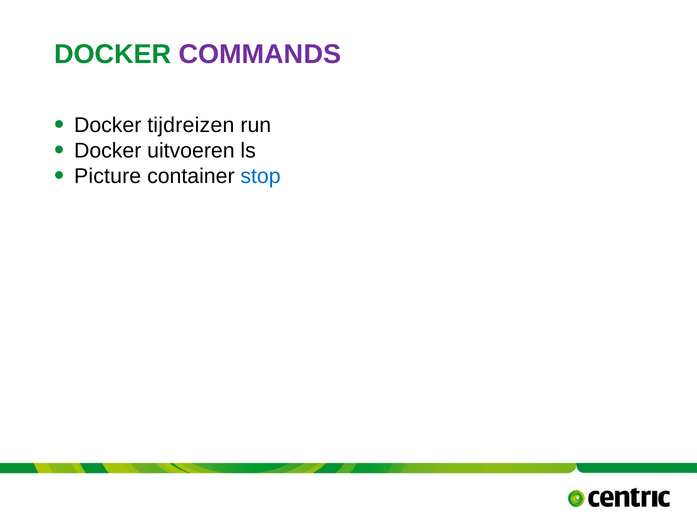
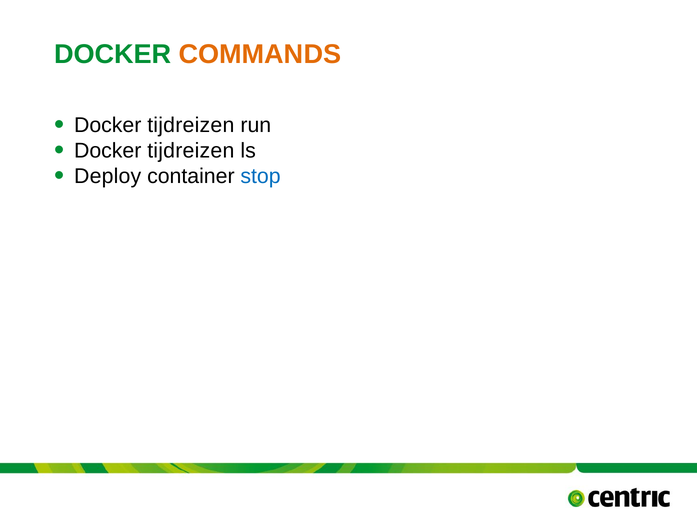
COMMANDS colour: purple -> orange (260, 54)
uitvoeren: uitvoeren -> tijdreizen (191, 151)
Picture: Picture -> Deploy (108, 176)
